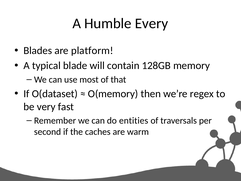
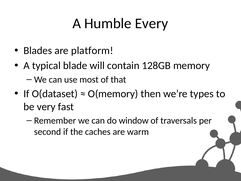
regex: regex -> types (202, 94)
entities: entities -> window (134, 120)
